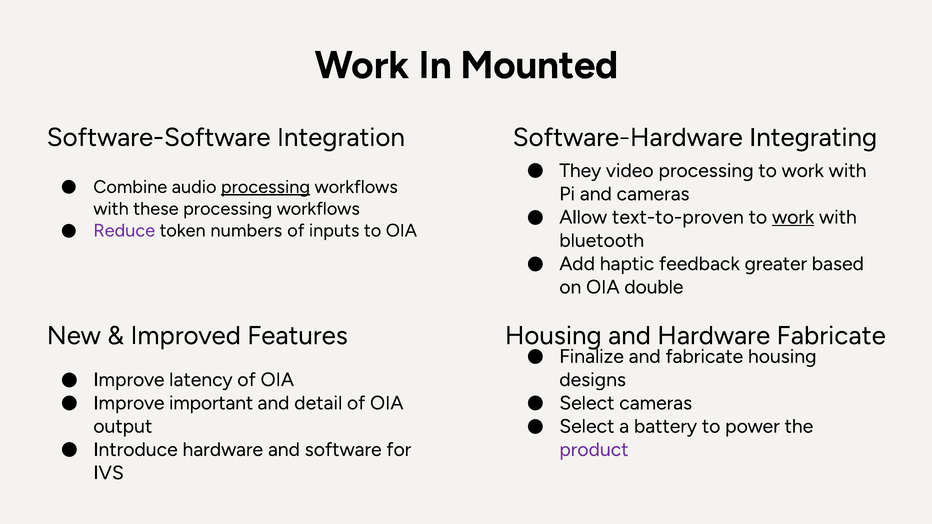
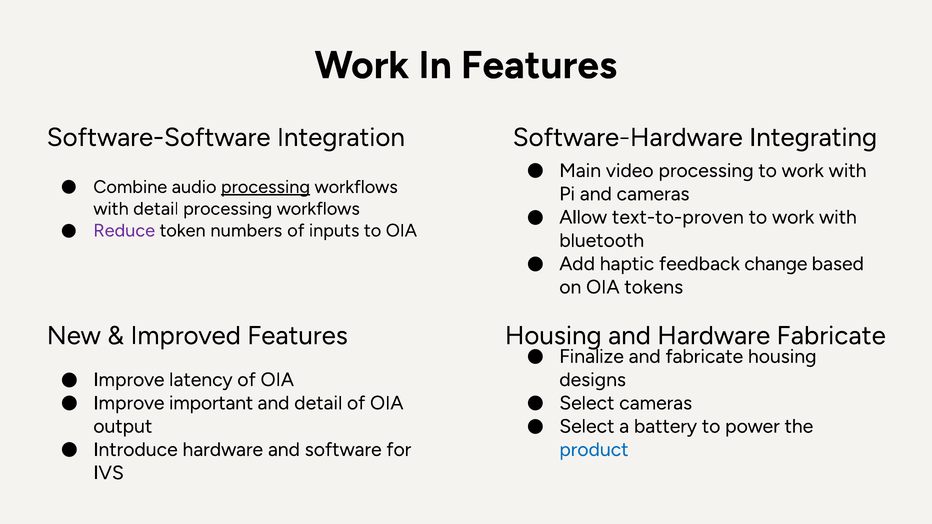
In Mounted: Mounted -> Features (539, 65)
They: They -> Main (580, 171)
with these: these -> detail (156, 209)
work underline: present -> none (793, 217)
greater: greater -> change (776, 264)
double: double -> tokens (654, 287)
product colour: purple -> blue (594, 450)
